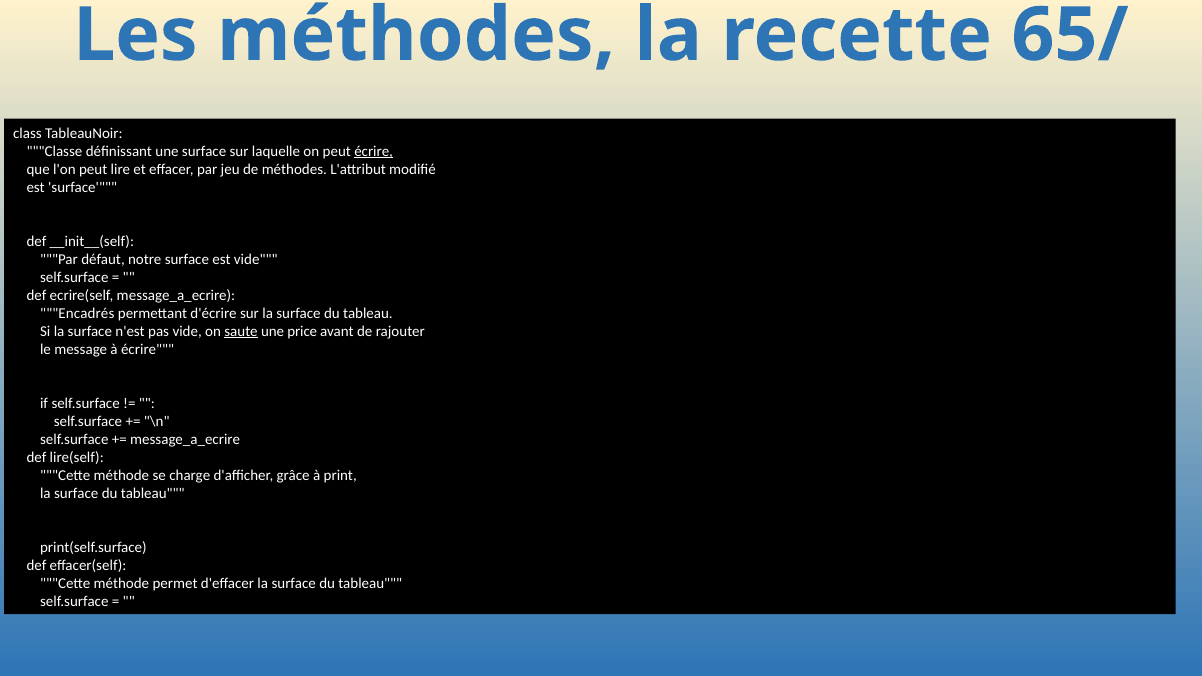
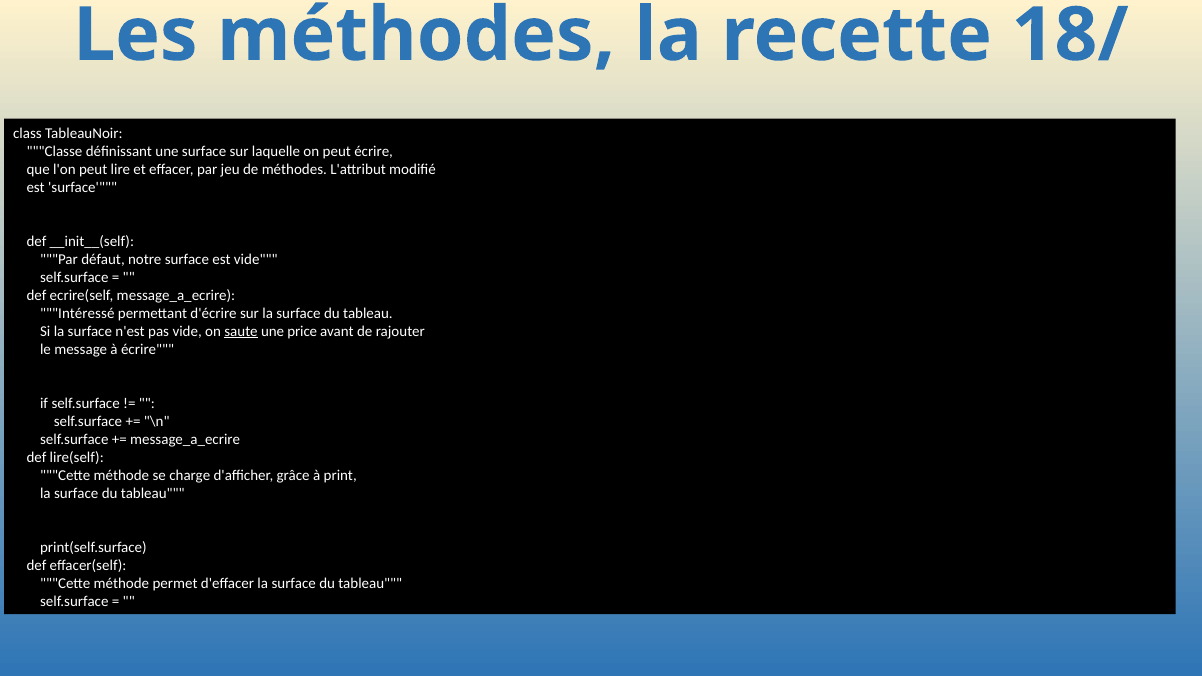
65/: 65/ -> 18/ (1070, 35)
écrire underline: present -> none (374, 151)
Encadrés: Encadrés -> Intéressé (77, 313)
